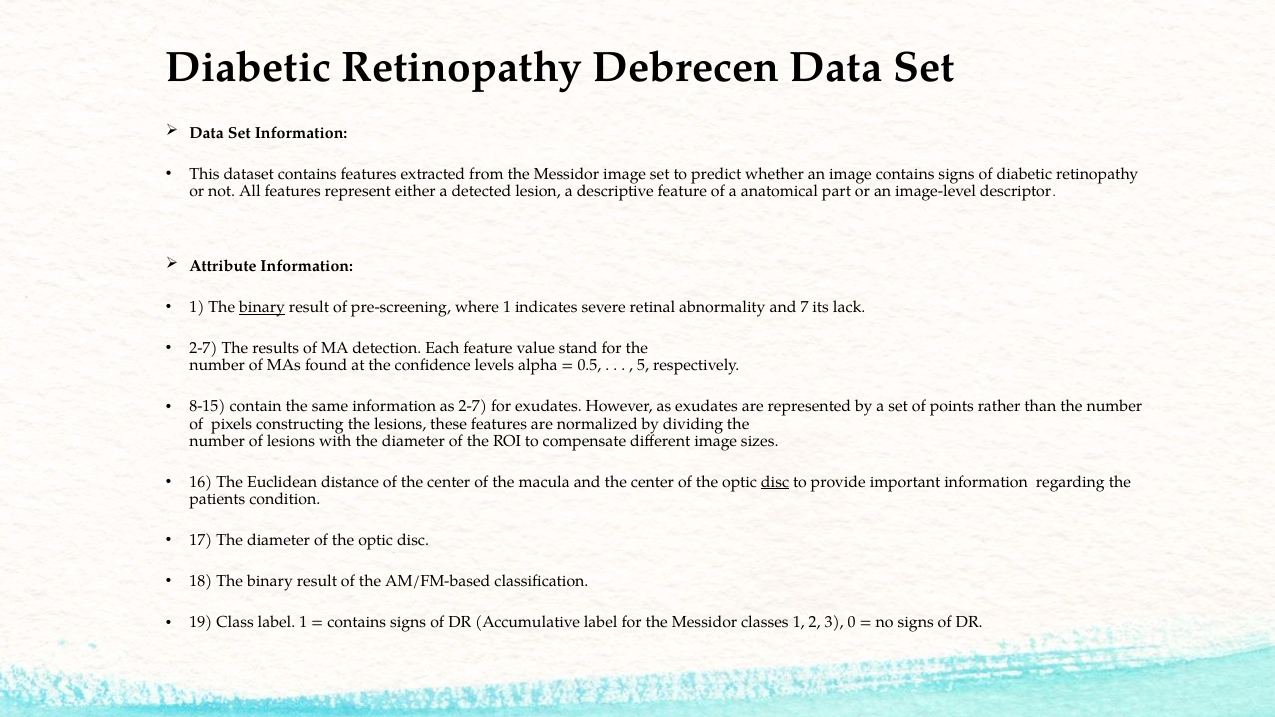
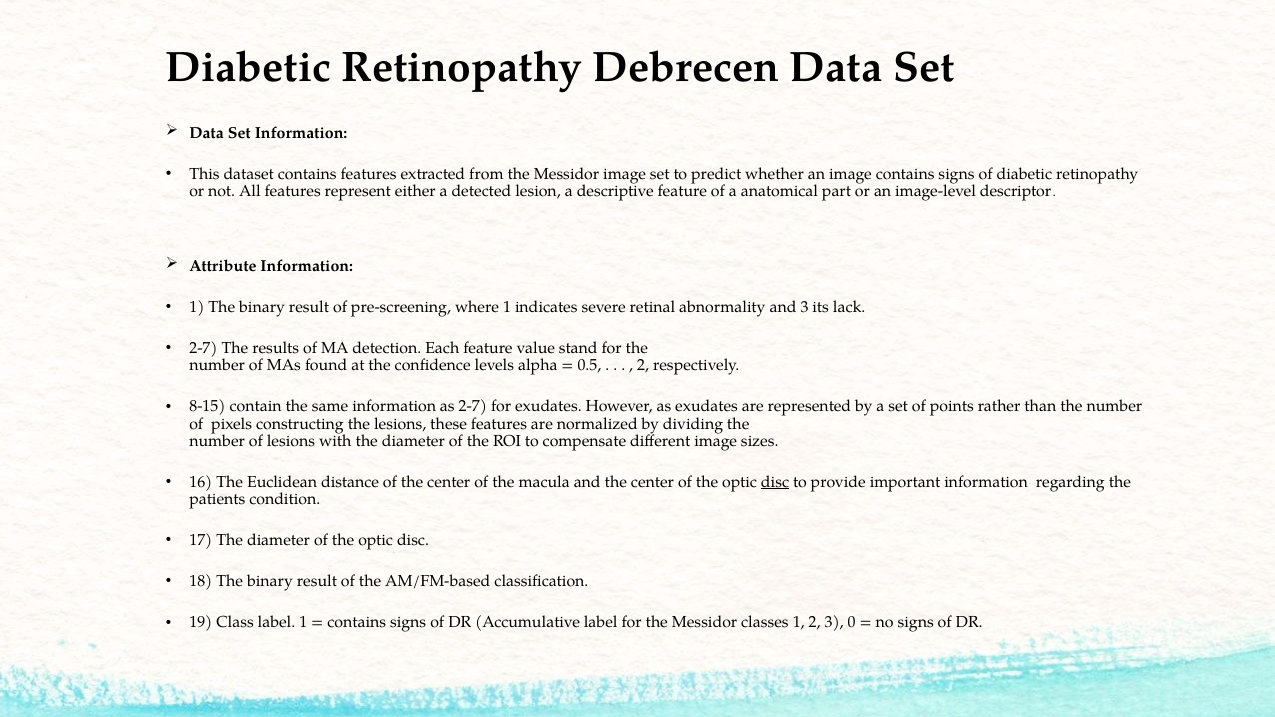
binary underline: present -> none (262, 307)
and 7: 7 -> 3 (804, 307)
5: 5 -> 2 (643, 366)
